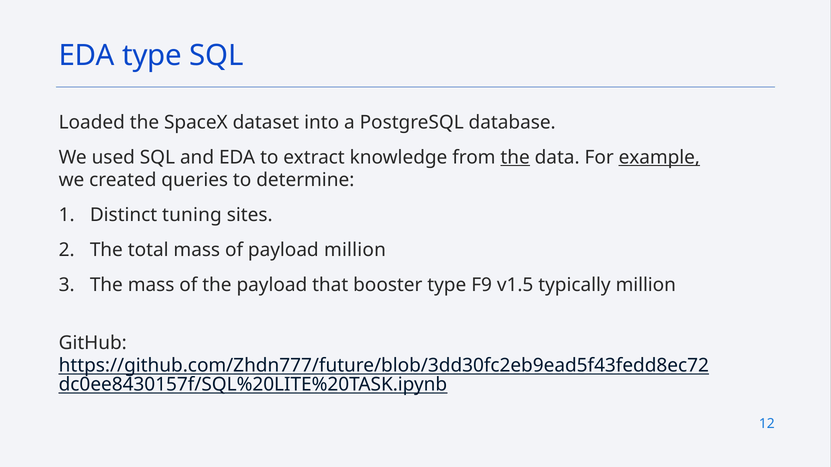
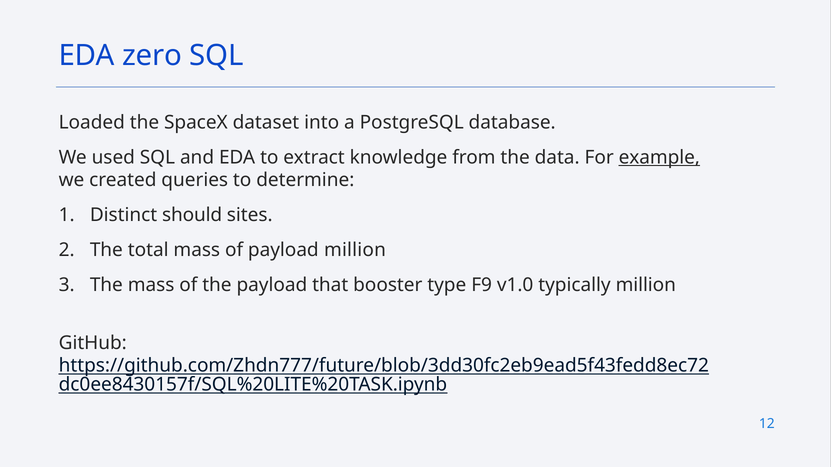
EDA type: type -> zero (152, 56)
the underline: present -> none (515, 158)
tuning: tuning -> should (192, 215)
v1.5: v1.5 -> v1.0 (515, 285)
